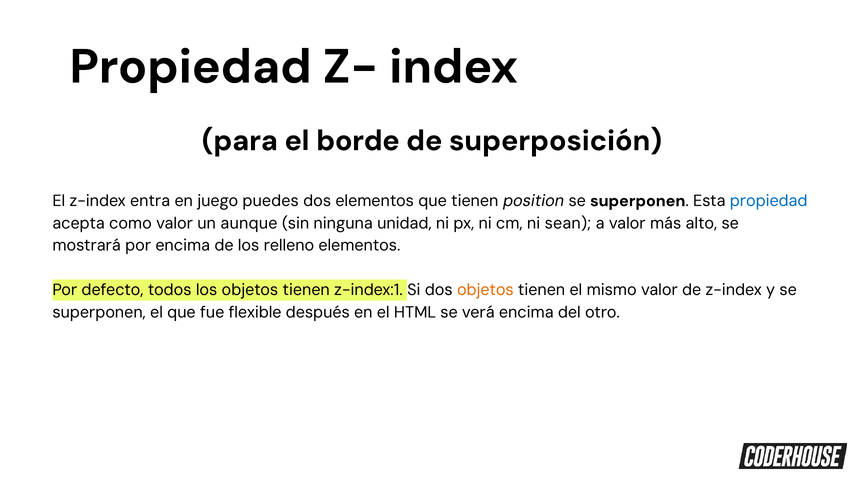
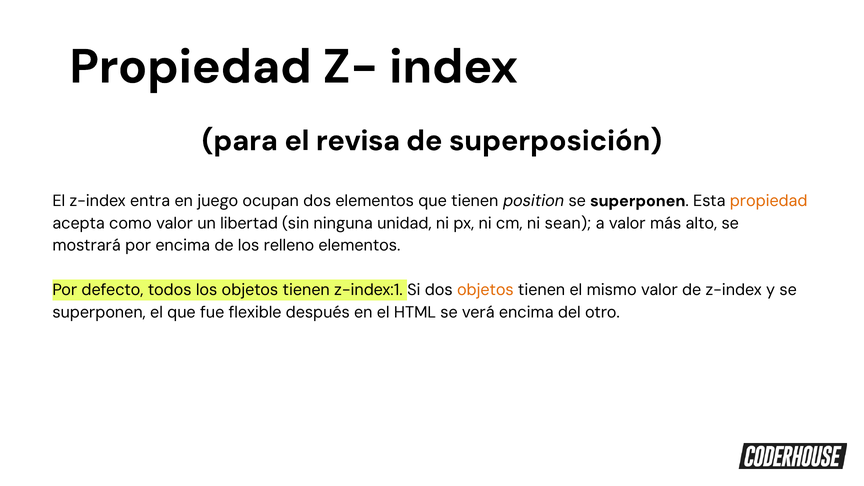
borde: borde -> revisa (358, 141)
puedes: puedes -> ocupan (271, 201)
propiedad colour: blue -> orange (769, 201)
aunque: aunque -> libertad (249, 223)
